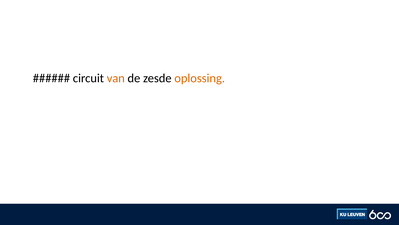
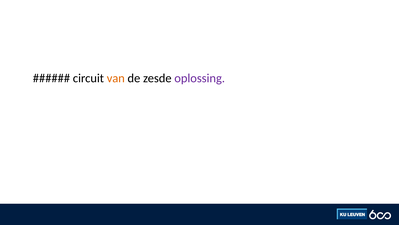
oplossing colour: orange -> purple (200, 78)
